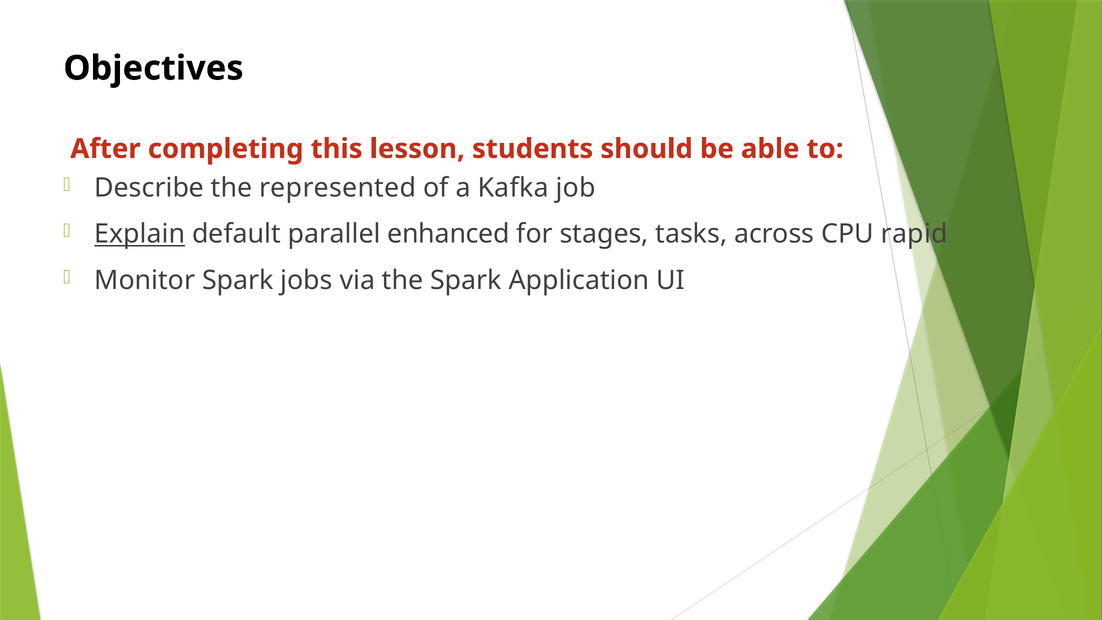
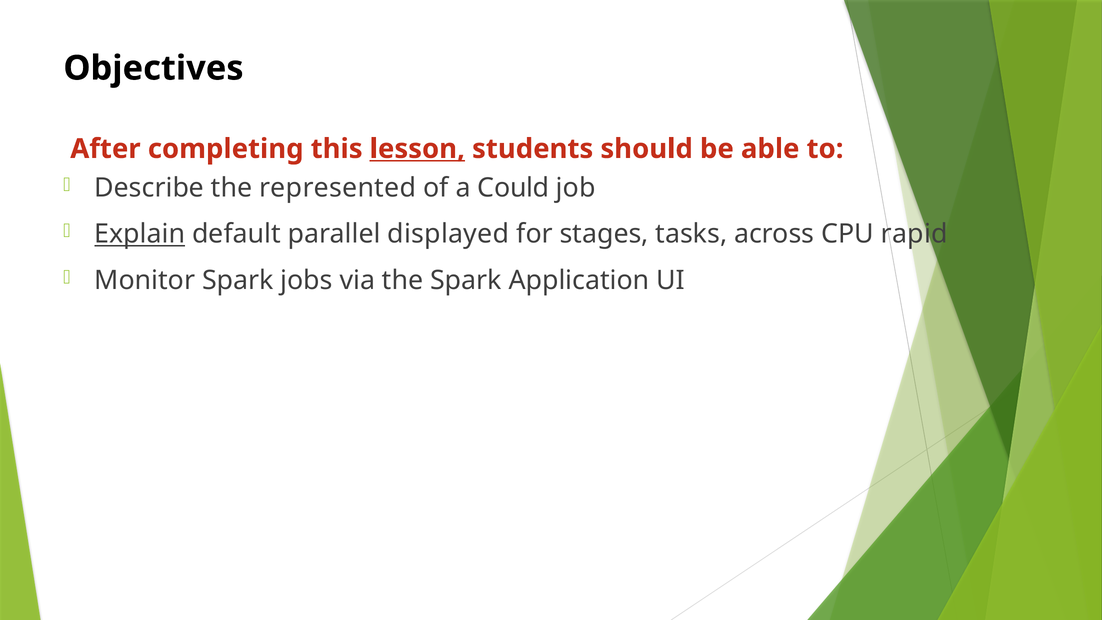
lesson underline: none -> present (417, 149)
Kafka: Kafka -> Could (513, 188)
enhanced: enhanced -> displayed (448, 234)
